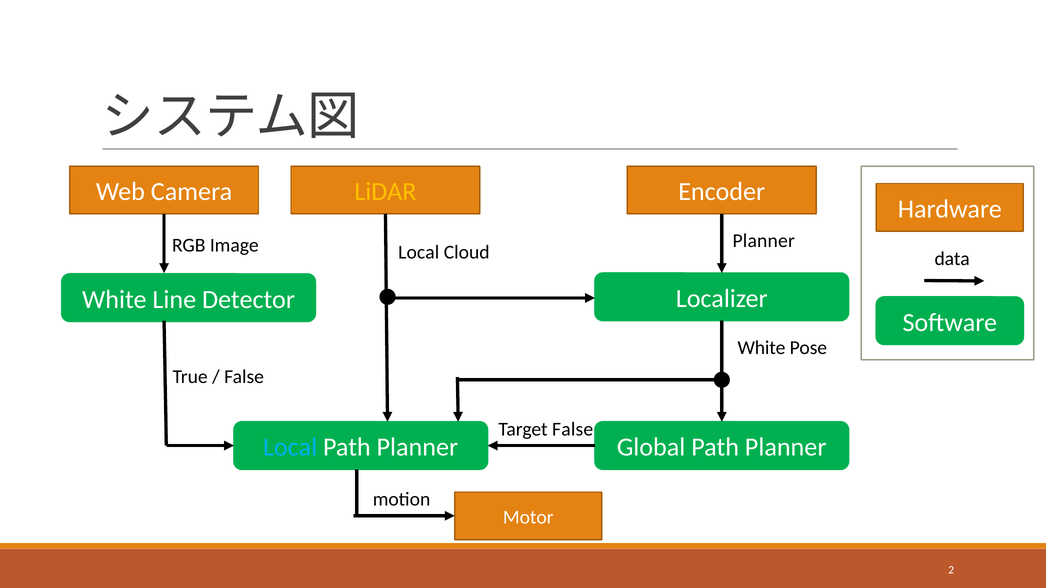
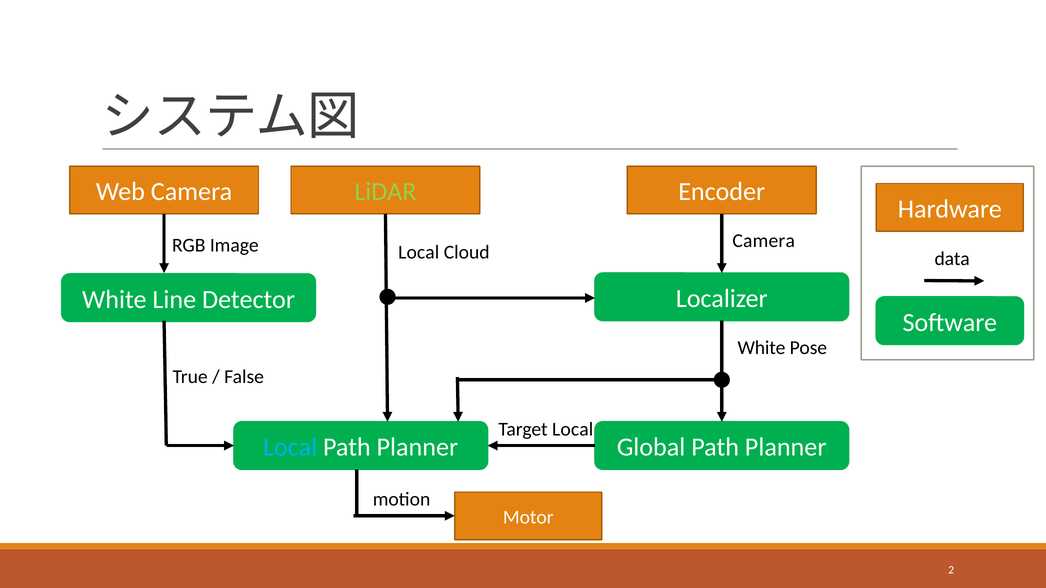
LiDAR colour: yellow -> light green (385, 192)
Planner: Planner -> Camera (764, 241)
Target False: False -> Local (573, 429)
